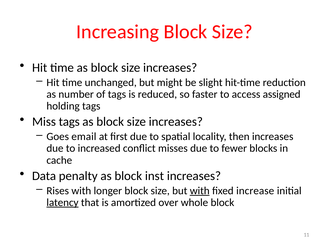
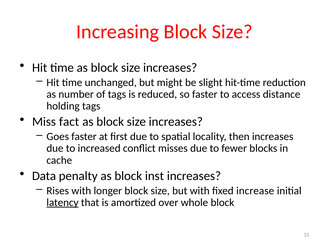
assigned: assigned -> distance (282, 95)
Miss tags: tags -> fact (69, 122)
Goes email: email -> faster (84, 137)
with underline: present -> none (200, 191)
